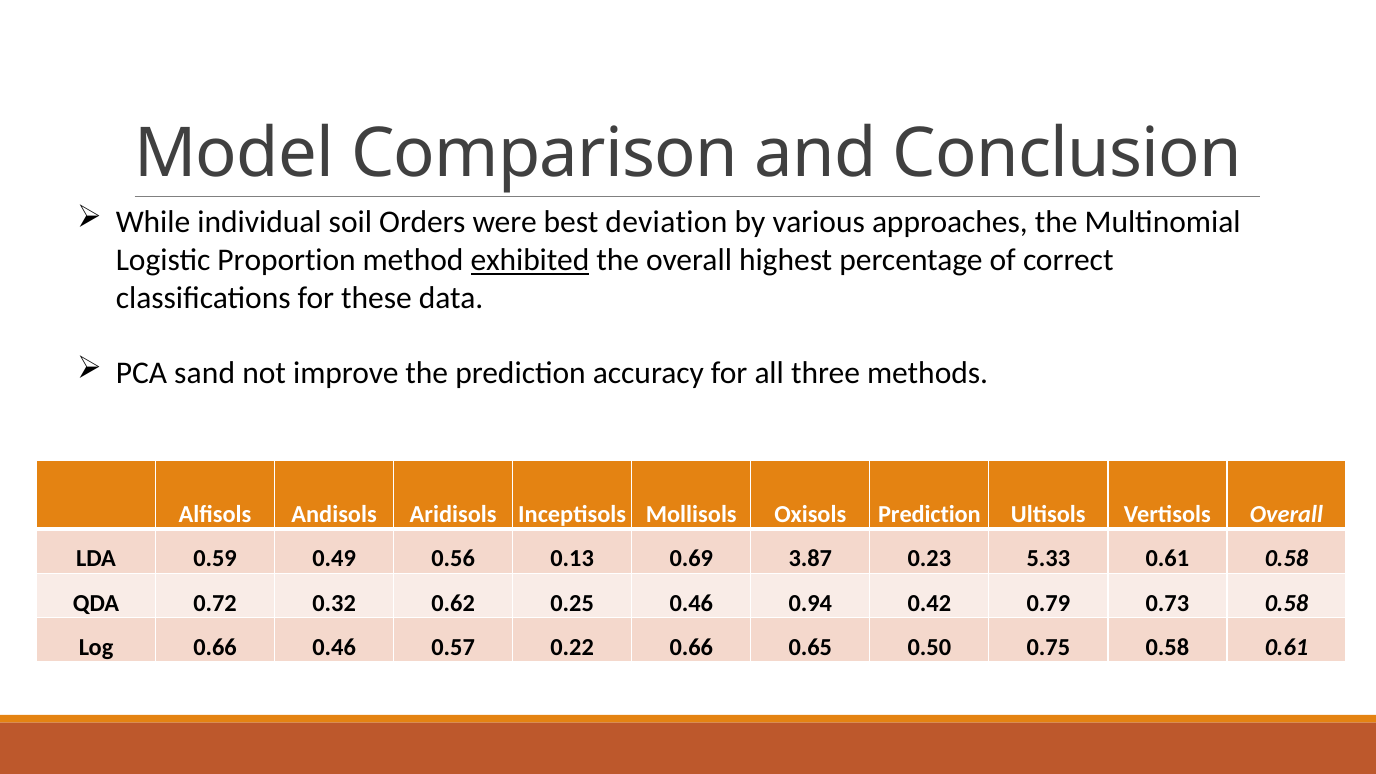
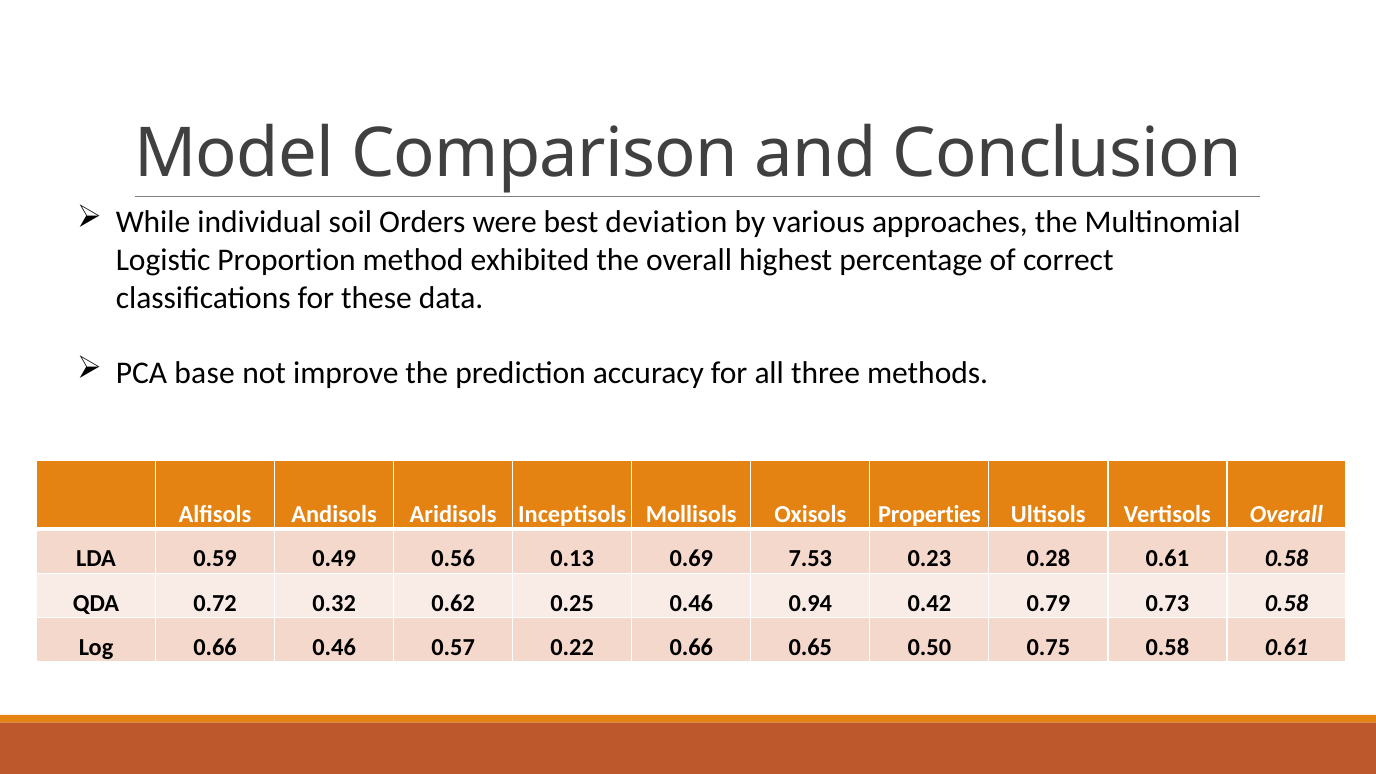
exhibited underline: present -> none (530, 260)
sand: sand -> base (205, 374)
Oxisols Prediction: Prediction -> Properties (930, 514)
3.87: 3.87 -> 7.53 (810, 559)
5.33: 5.33 -> 0.28 (1048, 559)
